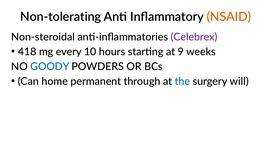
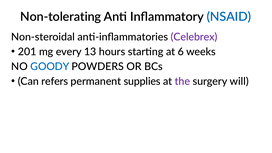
NSAID colour: orange -> blue (229, 17)
418: 418 -> 201 (27, 52)
10: 10 -> 13 (90, 52)
9: 9 -> 6 (181, 52)
home: home -> refers (55, 81)
through: through -> supplies (142, 81)
the colour: blue -> purple (182, 81)
